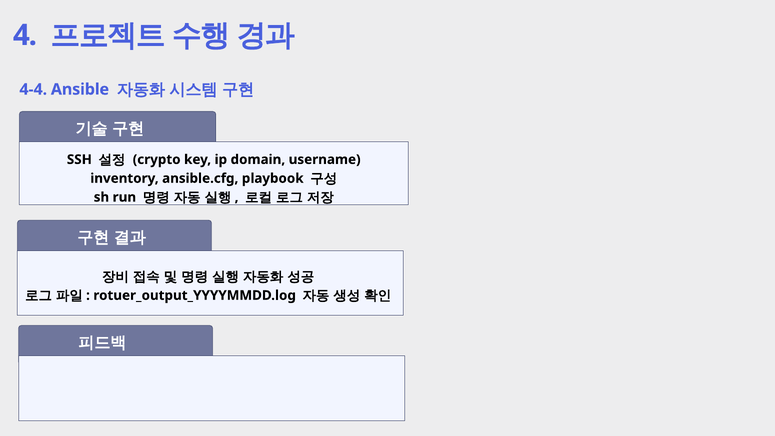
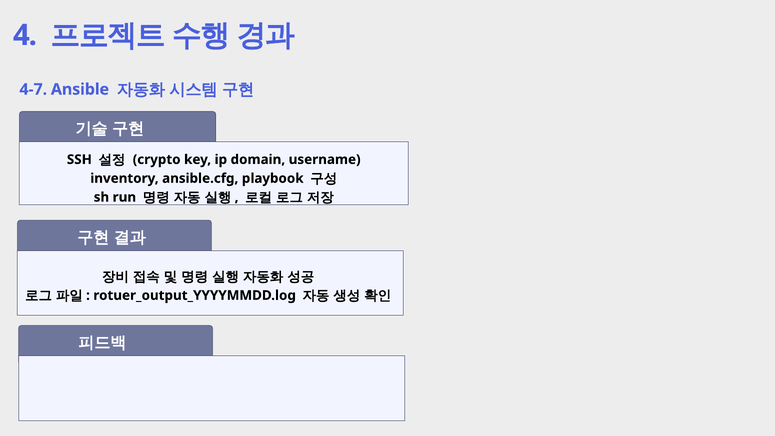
4-4: 4-4 -> 4-7 (33, 89)
